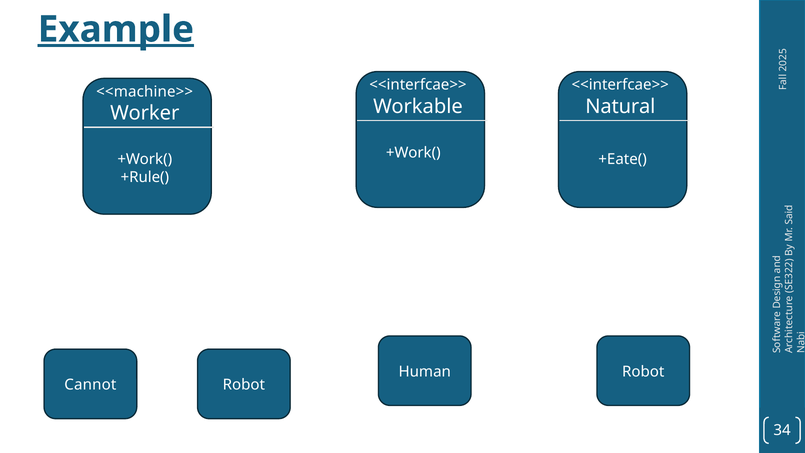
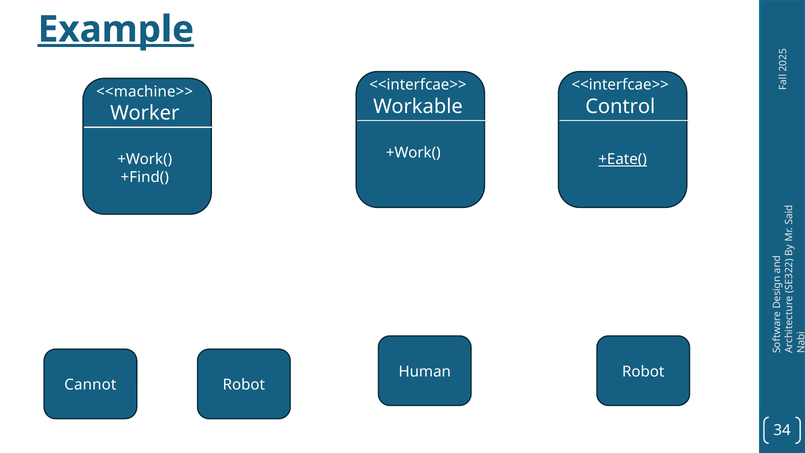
Natural: Natural -> Control (620, 106)
+Eate( underline: none -> present (623, 159)
+Rule(: +Rule( -> +Find( (145, 177)
